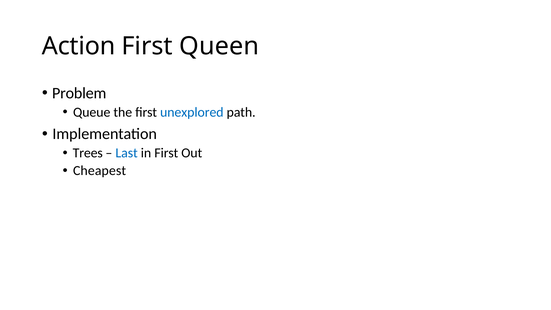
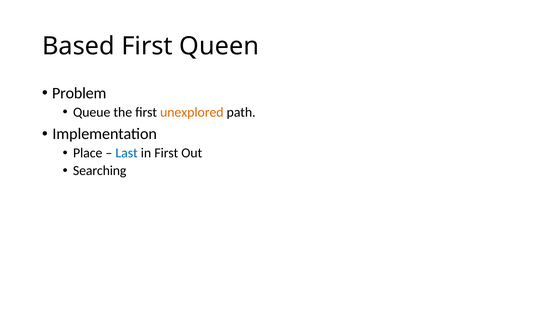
Action: Action -> Based (78, 46)
unexplored colour: blue -> orange (192, 112)
Trees: Trees -> Place (88, 153)
Cheapest: Cheapest -> Searching (100, 171)
